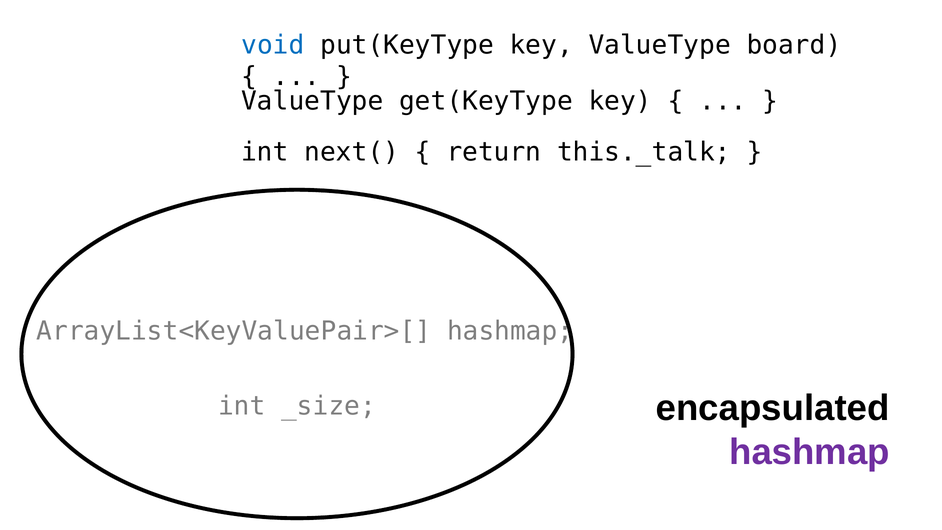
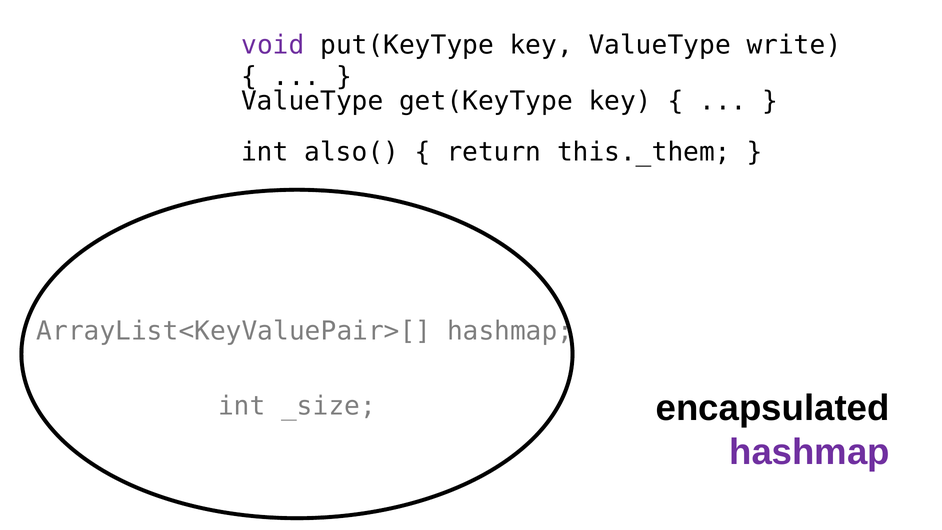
void colour: blue -> purple (273, 45)
board: board -> write (794, 45)
next(: next( -> also( (352, 152)
this._talk: this._talk -> this._them (644, 152)
